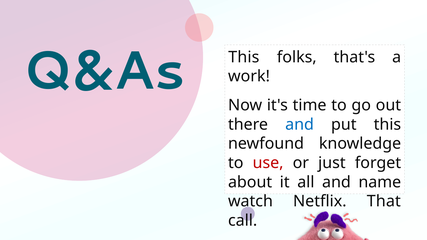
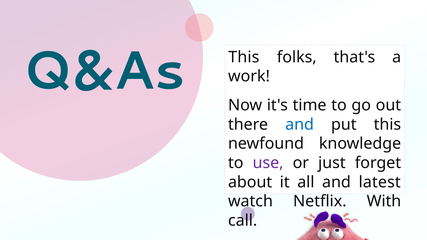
use colour: red -> purple (268, 163)
name: name -> latest (380, 182)
That: That -> With (384, 201)
